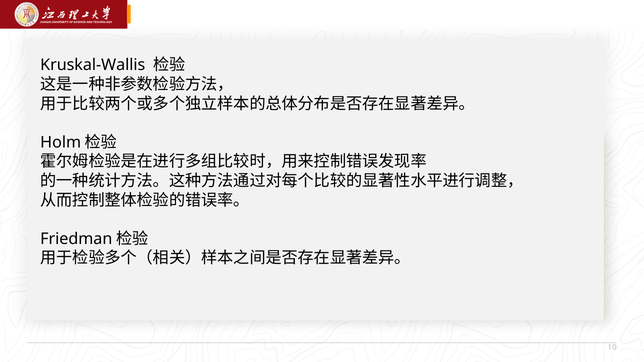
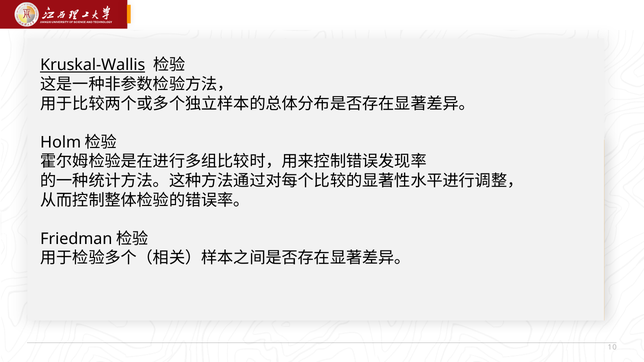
Kruskal-Wallis underline: none -> present (93, 65)
